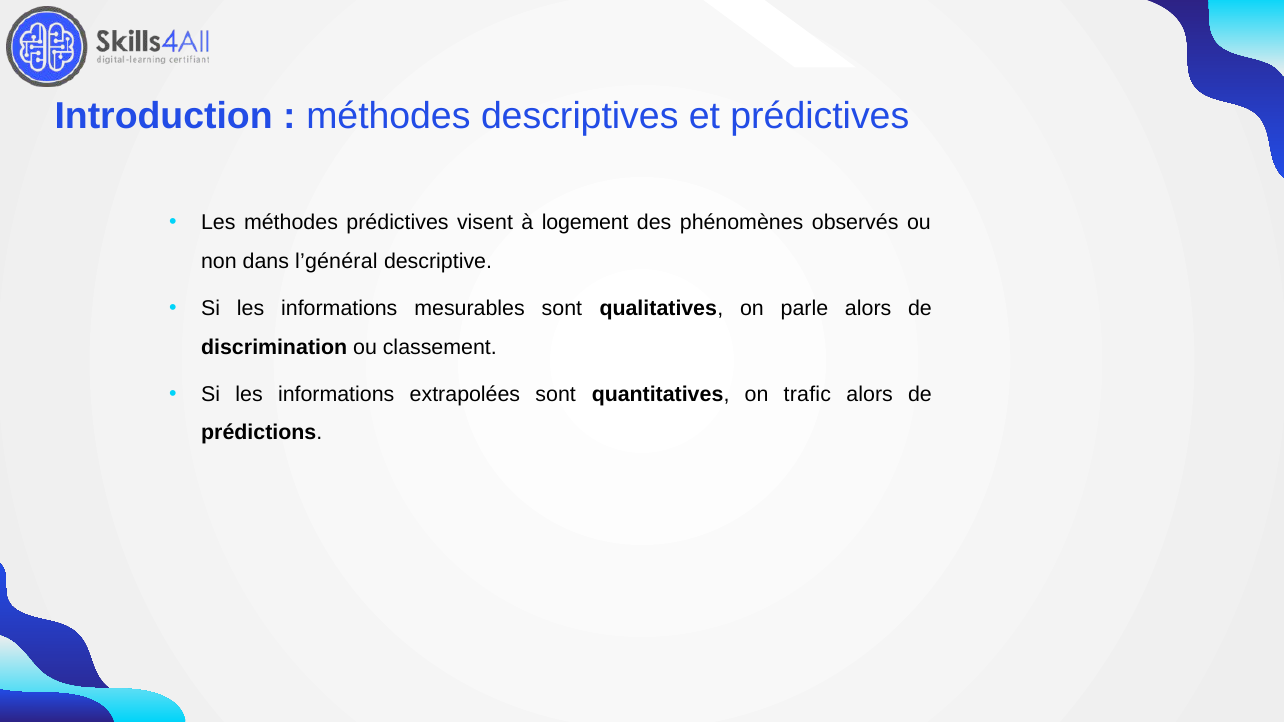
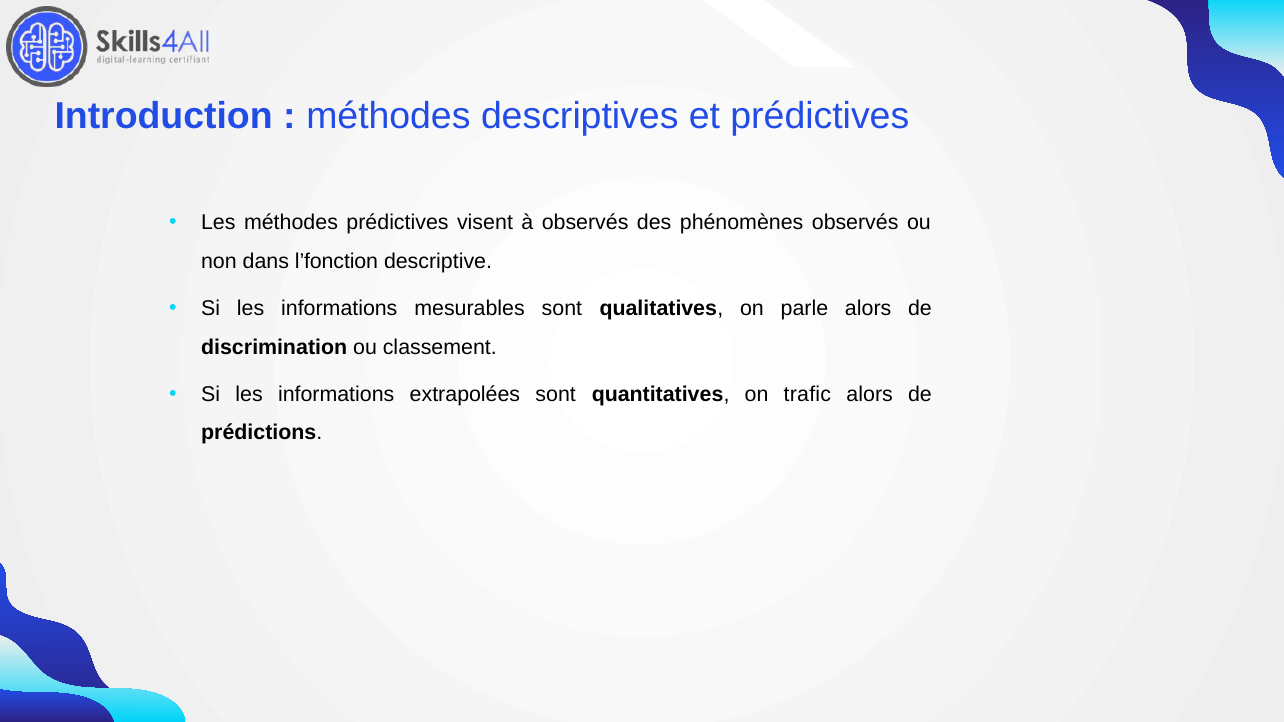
à logement: logement -> observés (585, 223)
l’général: l’général -> l’fonction (337, 261)
